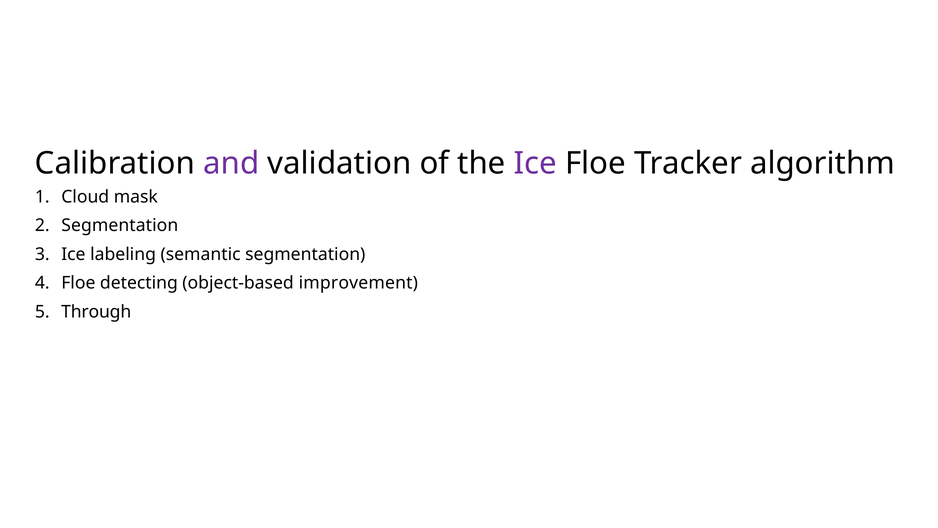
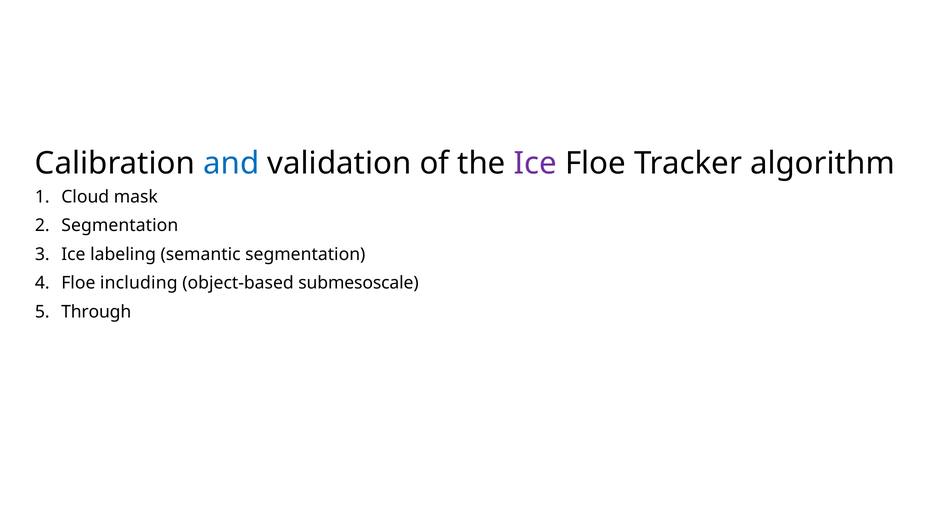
and colour: purple -> blue (231, 163)
detecting: detecting -> including (139, 283)
improvement: improvement -> submesoscale (358, 283)
